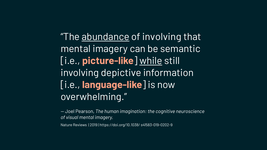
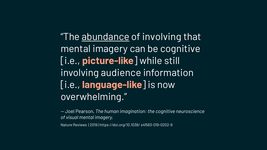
be semantic: semantic -> cognitive (180, 49)
while underline: present -> none (151, 61)
depictive: depictive -> audience (121, 73)
